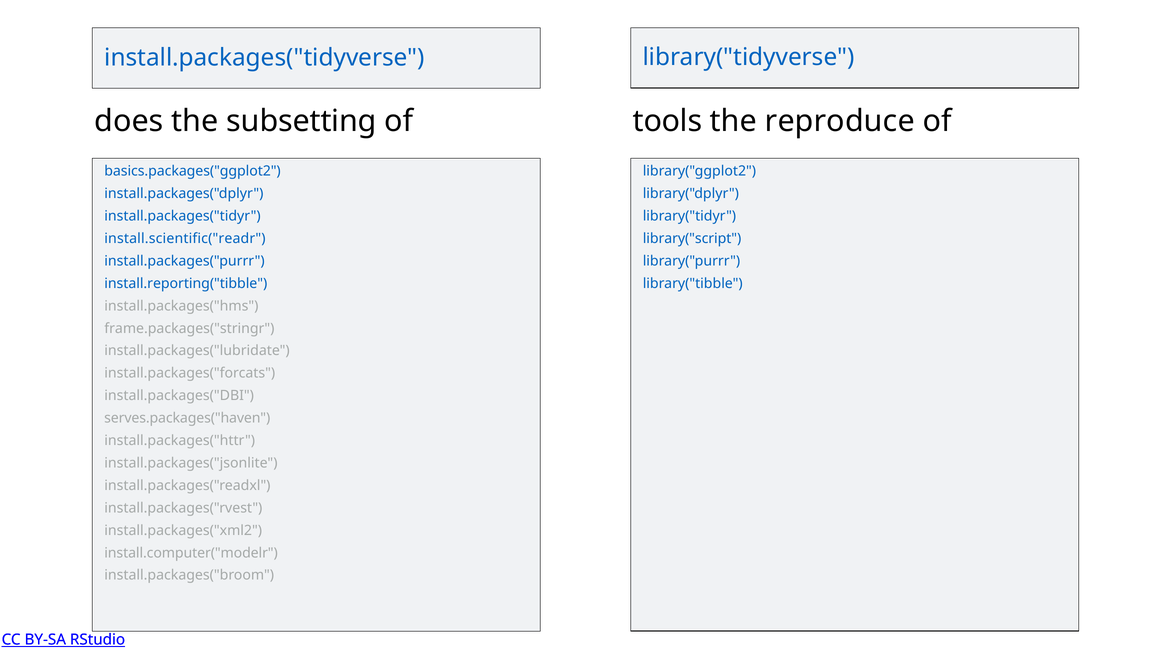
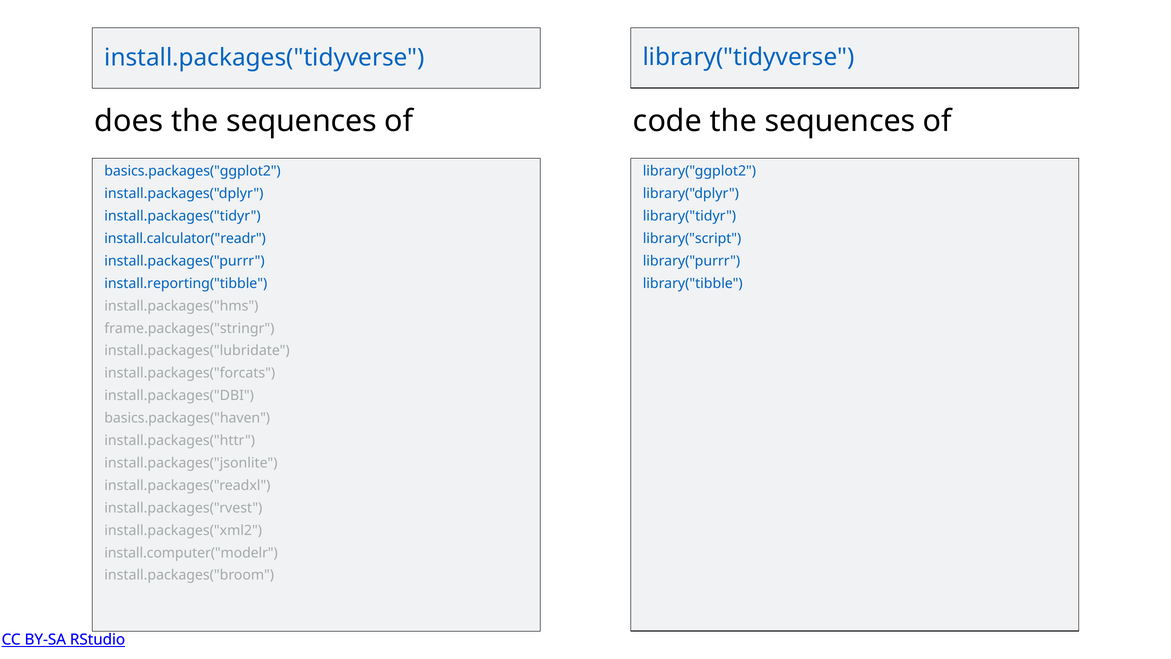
tools: tools -> code (667, 121)
reproduce: reproduce -> sequences (840, 121)
does the subsetting: subsetting -> sequences (302, 121)
install.scientific("readr: install.scientific("readr -> install.calculator("readr (185, 238)
serves.packages("haven: serves.packages("haven -> basics.packages("haven (187, 418)
